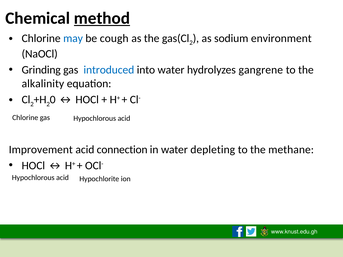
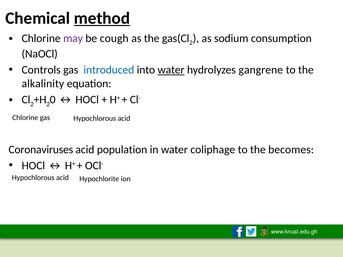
may colour: blue -> purple (73, 38)
environment: environment -> consumption (281, 38)
Grinding: Grinding -> Controls (41, 70)
water underline: none -> present (171, 70)
Improvement: Improvement -> Coronaviruses (41, 150)
connection: connection -> population (122, 150)
depleting: depleting -> coliphage (213, 150)
methane: methane -> becomes (291, 150)
